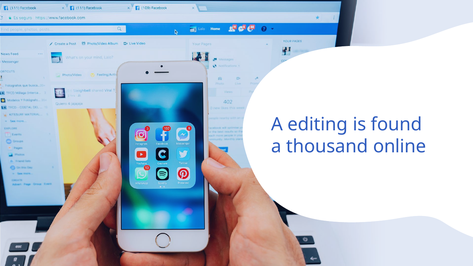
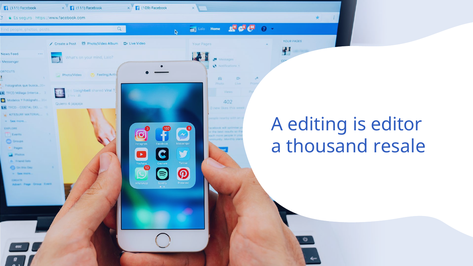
found: found -> editor (397, 124)
online: online -> resale (399, 147)
